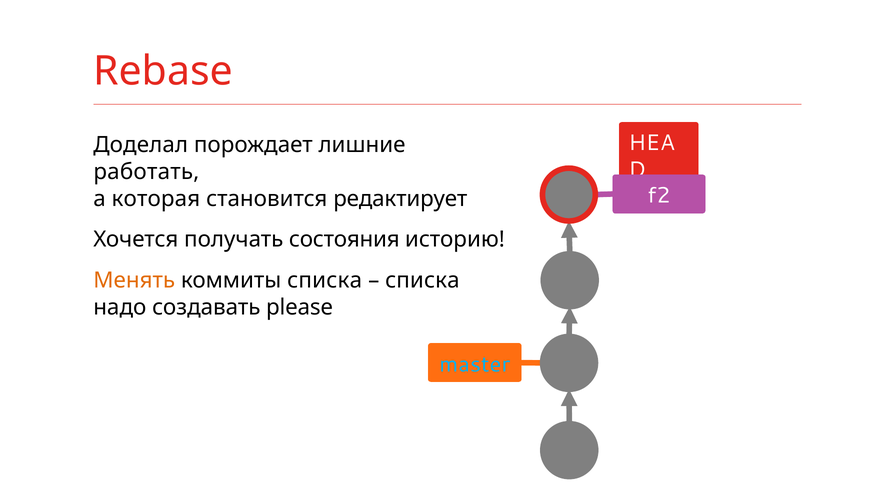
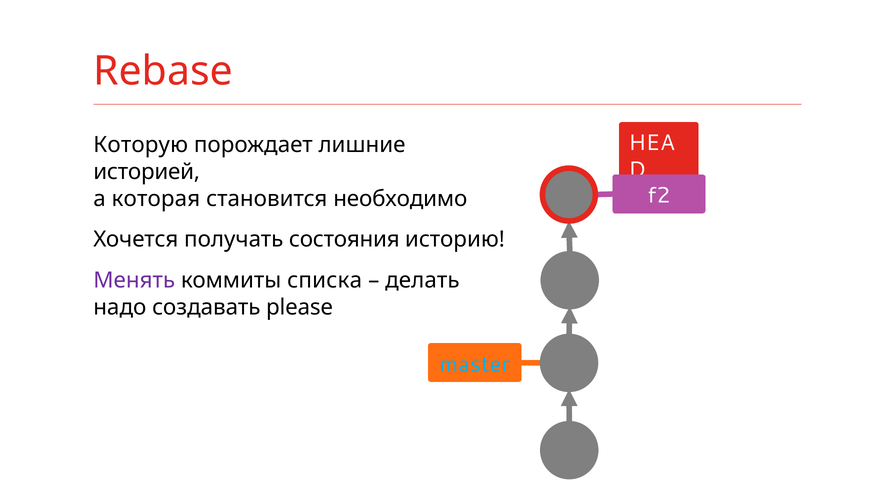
Доделал: Доделал -> Которую (141, 145)
работать: работать -> историей (147, 172)
редактирует: редактирует -> необходимо (400, 199)
Менять colour: orange -> purple (134, 281)
списка: списка -> делать (422, 281)
